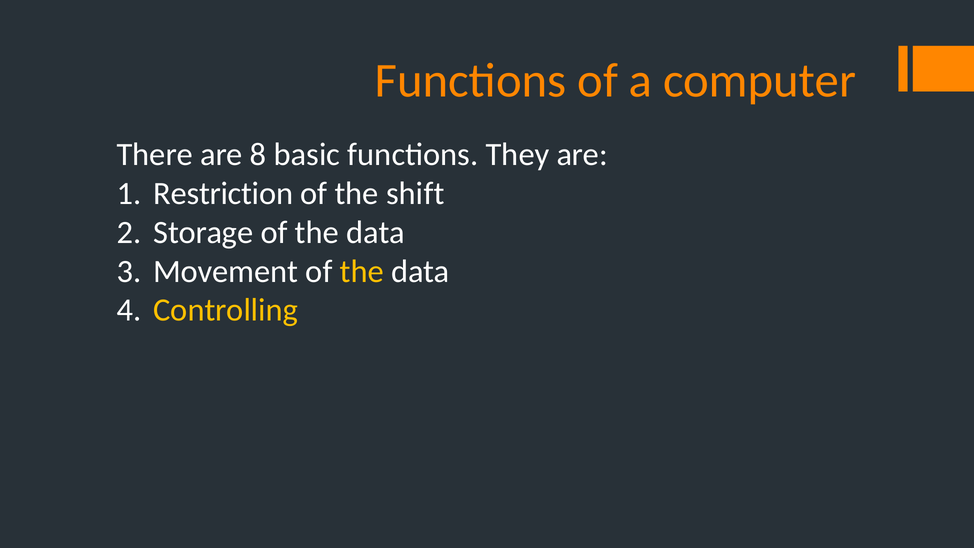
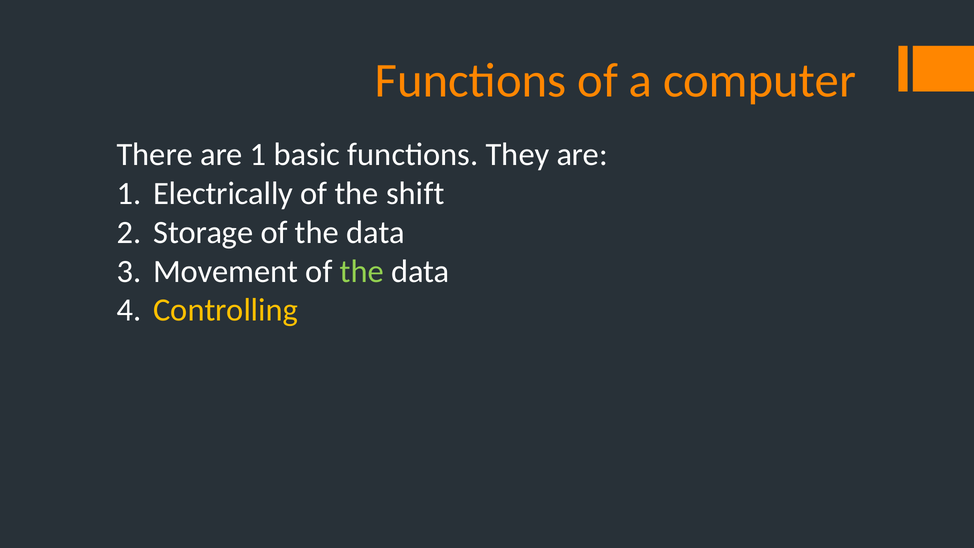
There are 8: 8 -> 1 (258, 154)
Restriction: Restriction -> Electrically (223, 193)
the colour: yellow -> light green (362, 271)
